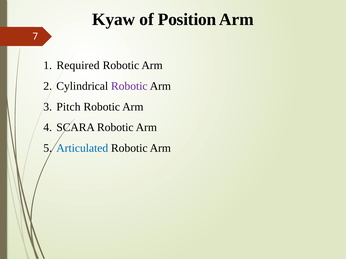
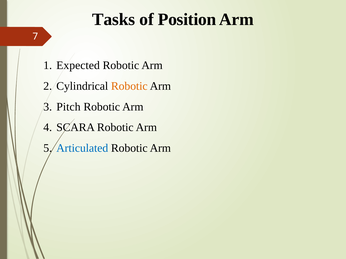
Kyaw: Kyaw -> Tasks (114, 19)
Required: Required -> Expected (78, 65)
Robotic colour: purple -> orange (129, 86)
